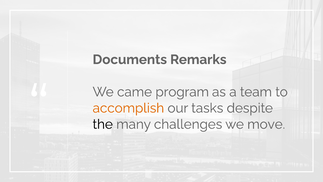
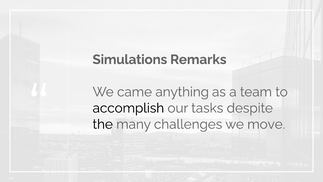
Documents: Documents -> Simulations (130, 59)
program: program -> anything (182, 92)
accomplish colour: orange -> black (128, 108)
